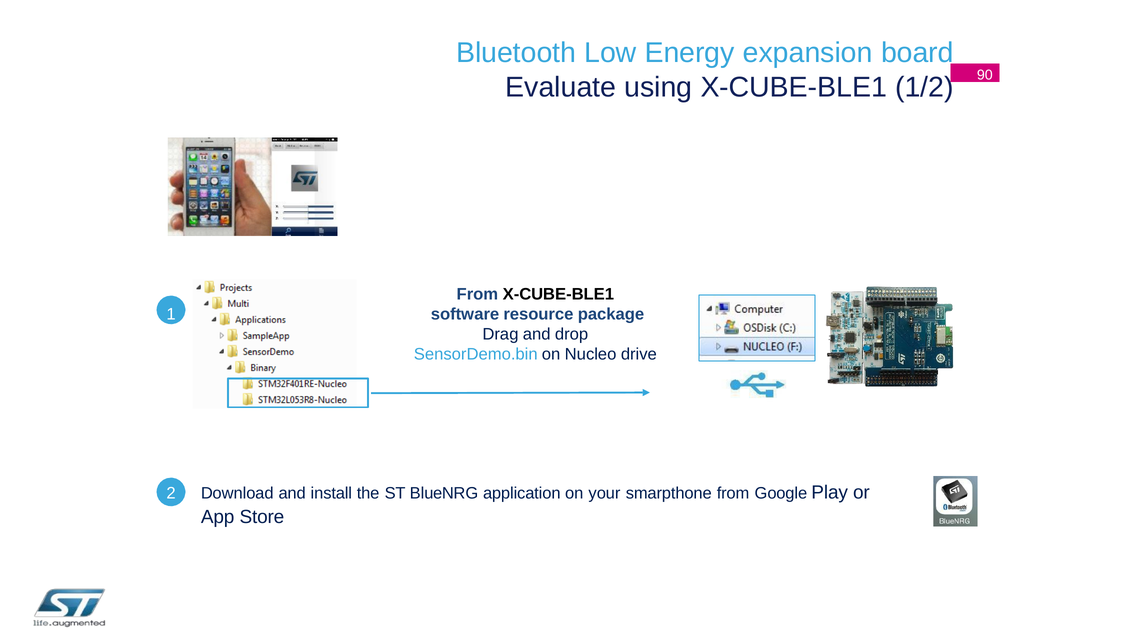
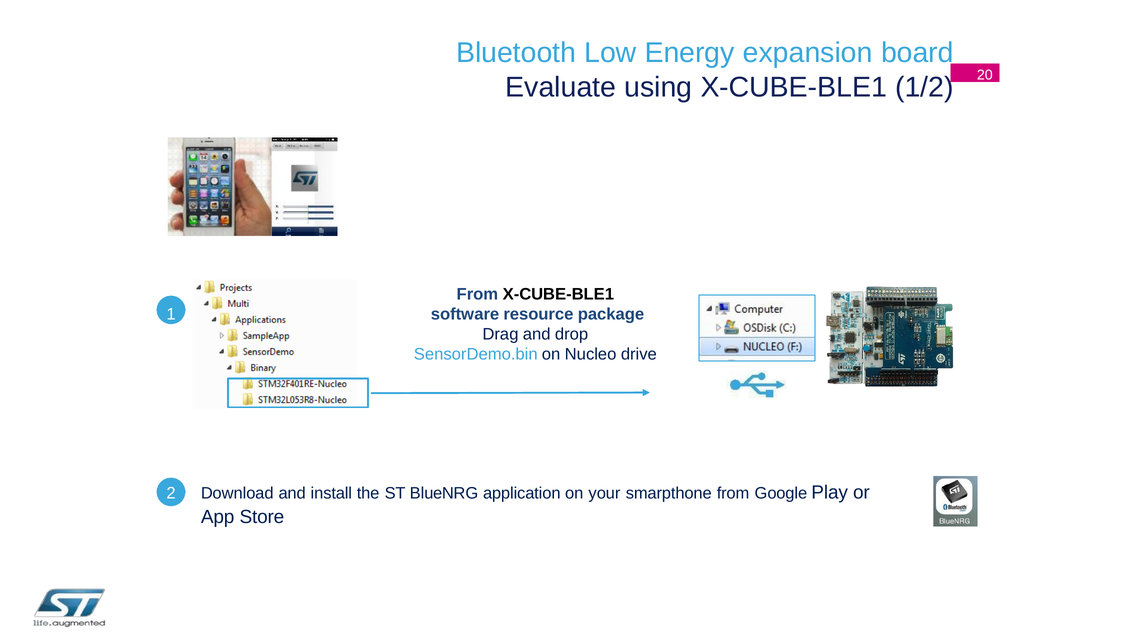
90: 90 -> 20 (985, 75)
